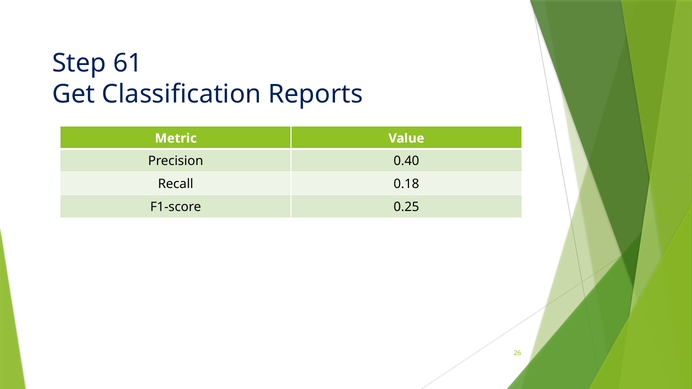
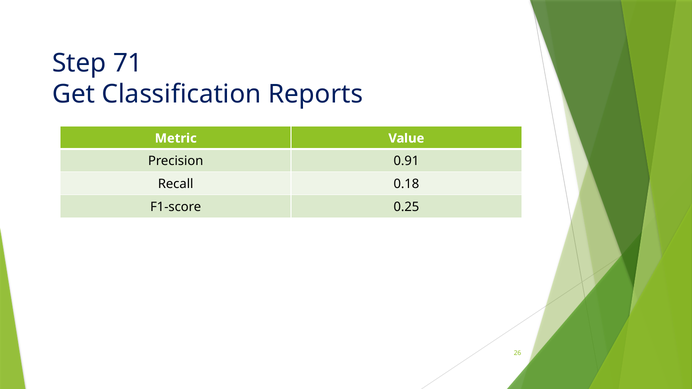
61: 61 -> 71 (128, 63)
0.40: 0.40 -> 0.91 (406, 161)
